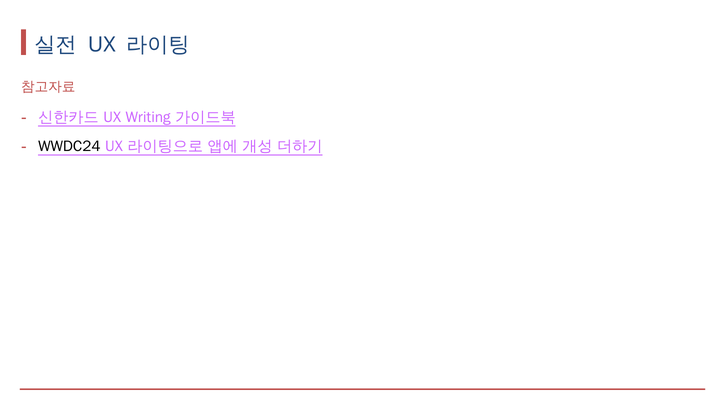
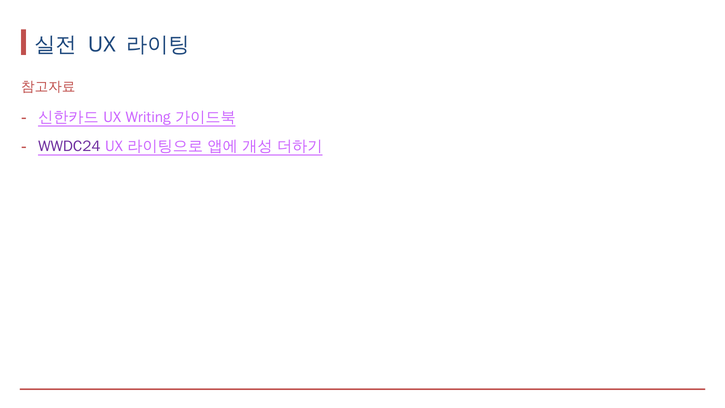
WWDC24 colour: black -> purple (69, 146)
